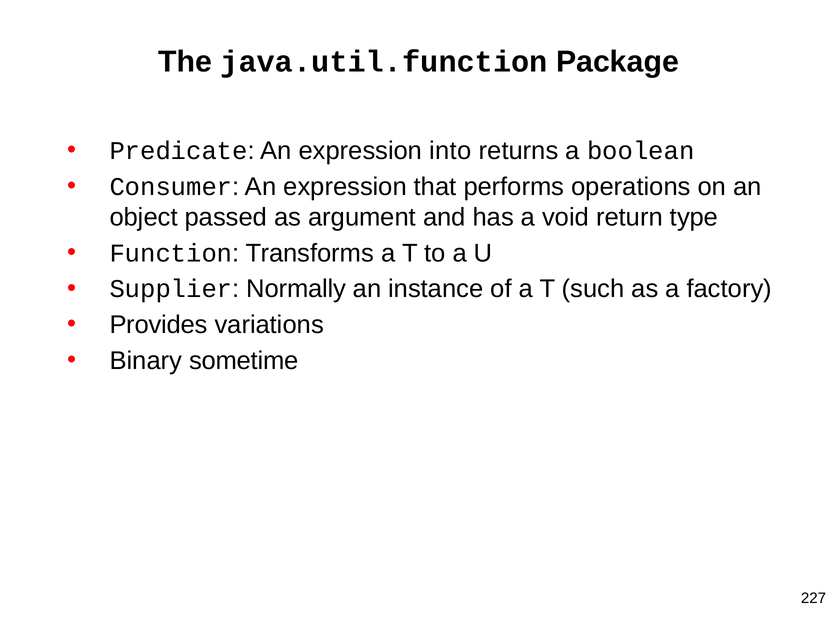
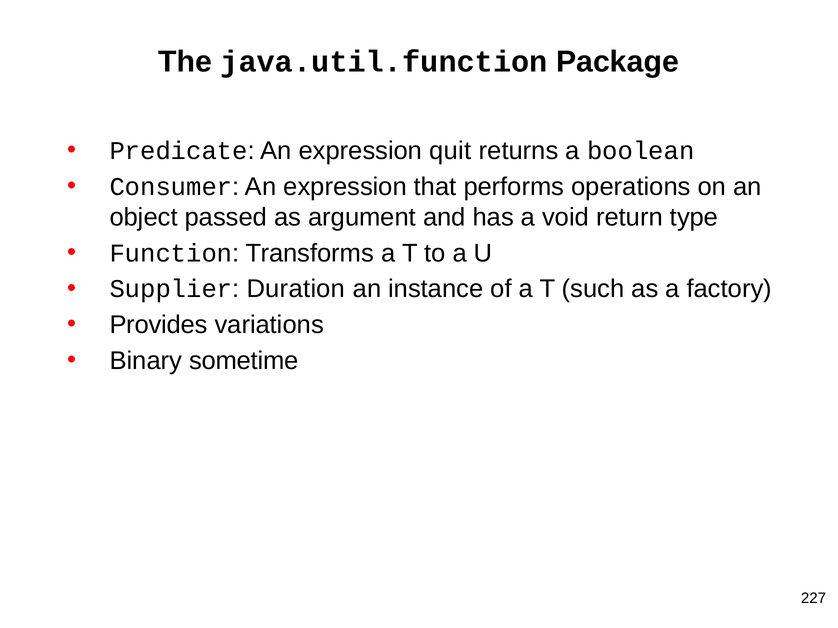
into: into -> quit (450, 151)
Normally: Normally -> Duration (296, 289)
